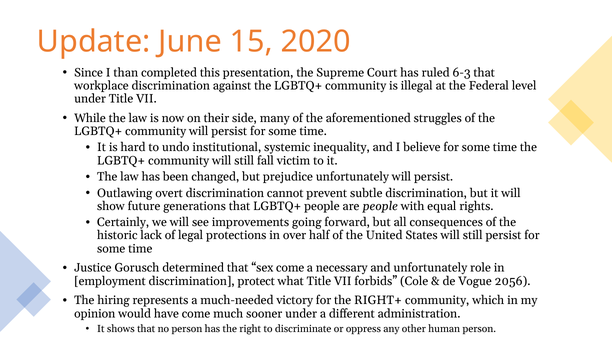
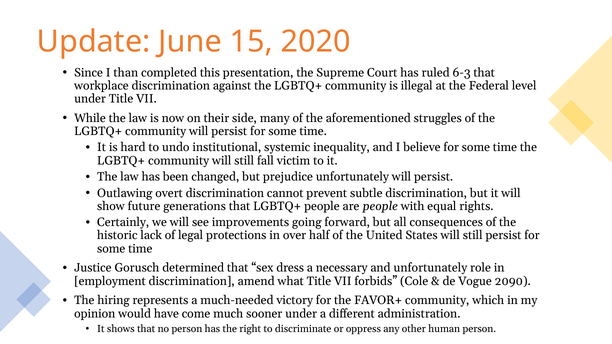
sex come: come -> dress (290, 268)
protect: protect -> amend (256, 281)
2056: 2056 -> 2090 (513, 281)
RIGHT+: RIGHT+ -> FAVOR+ (378, 301)
